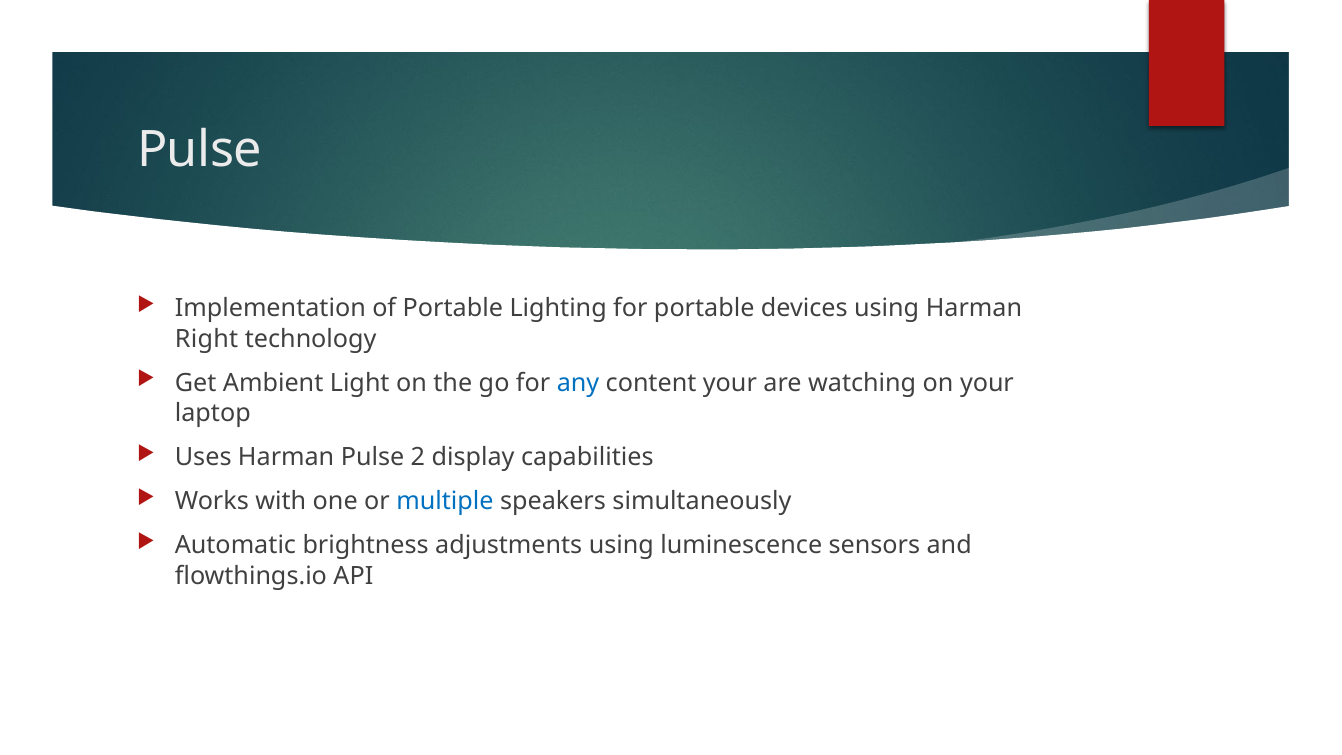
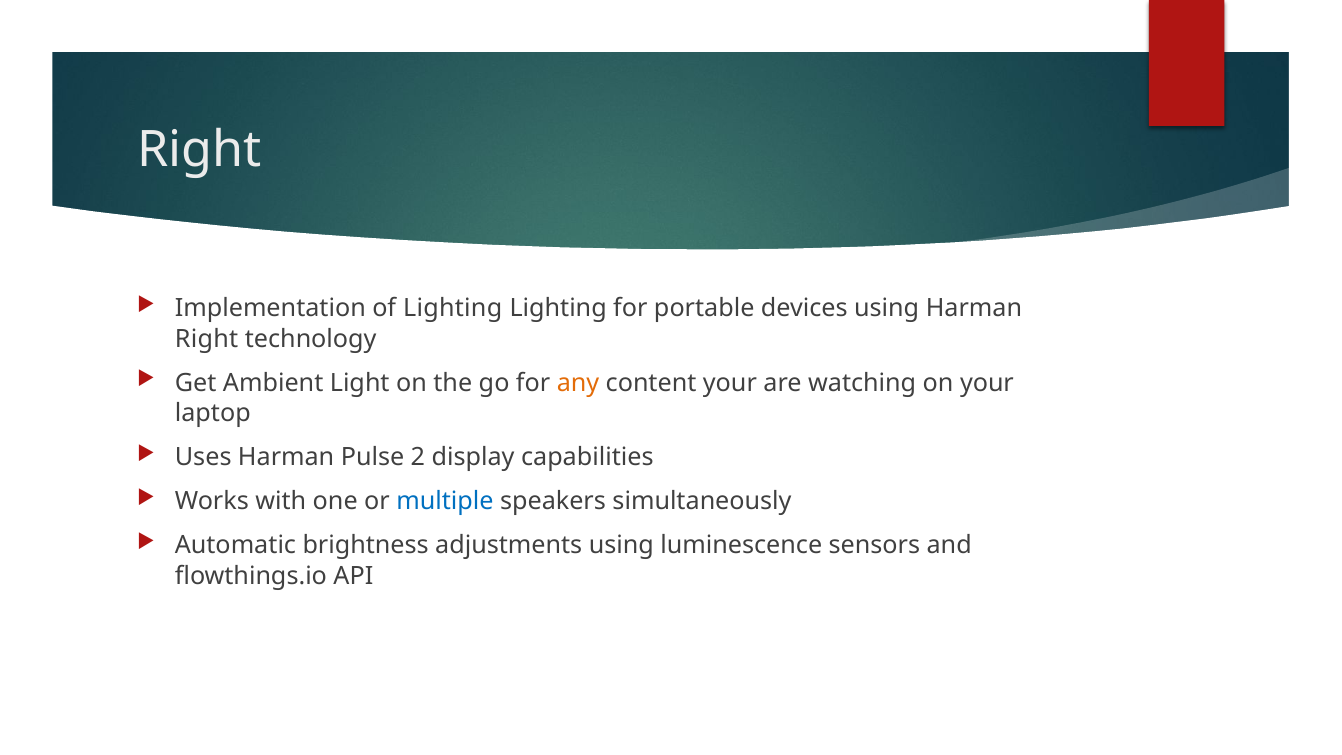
Pulse: Pulse -> Right (199, 150)
of Portable: Portable -> Lighting (453, 308)
any colour: blue -> orange (578, 383)
